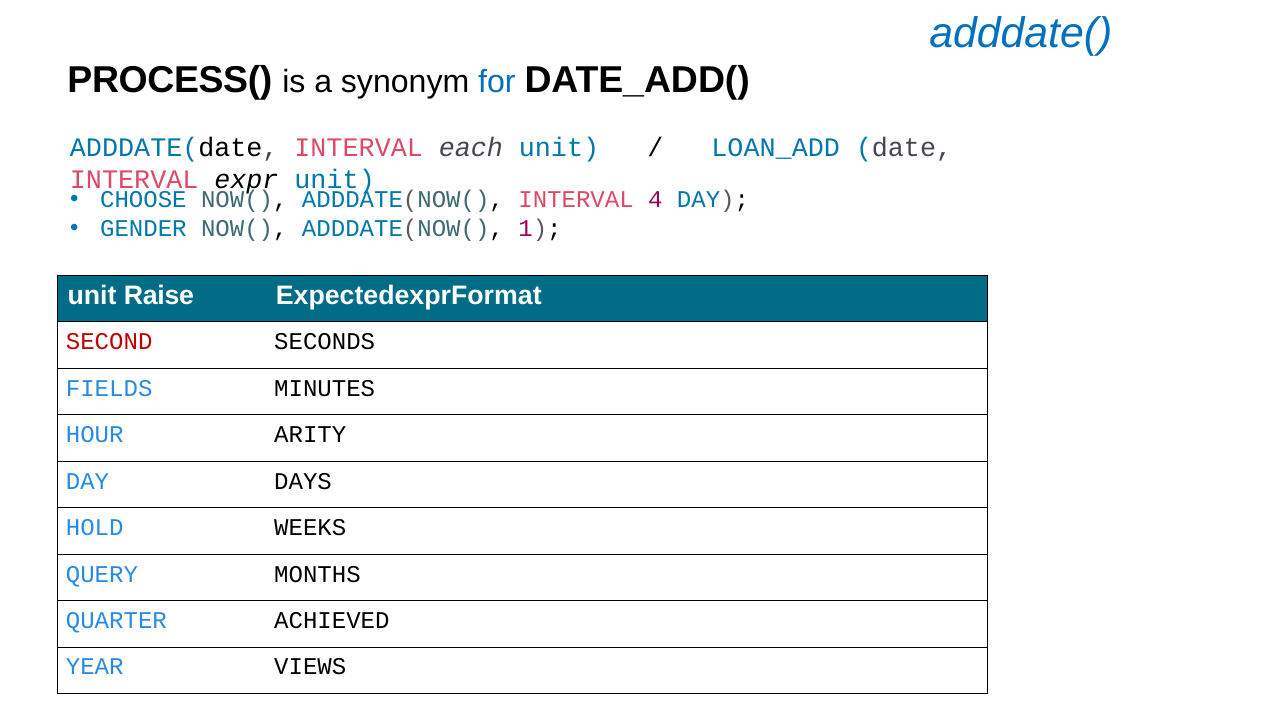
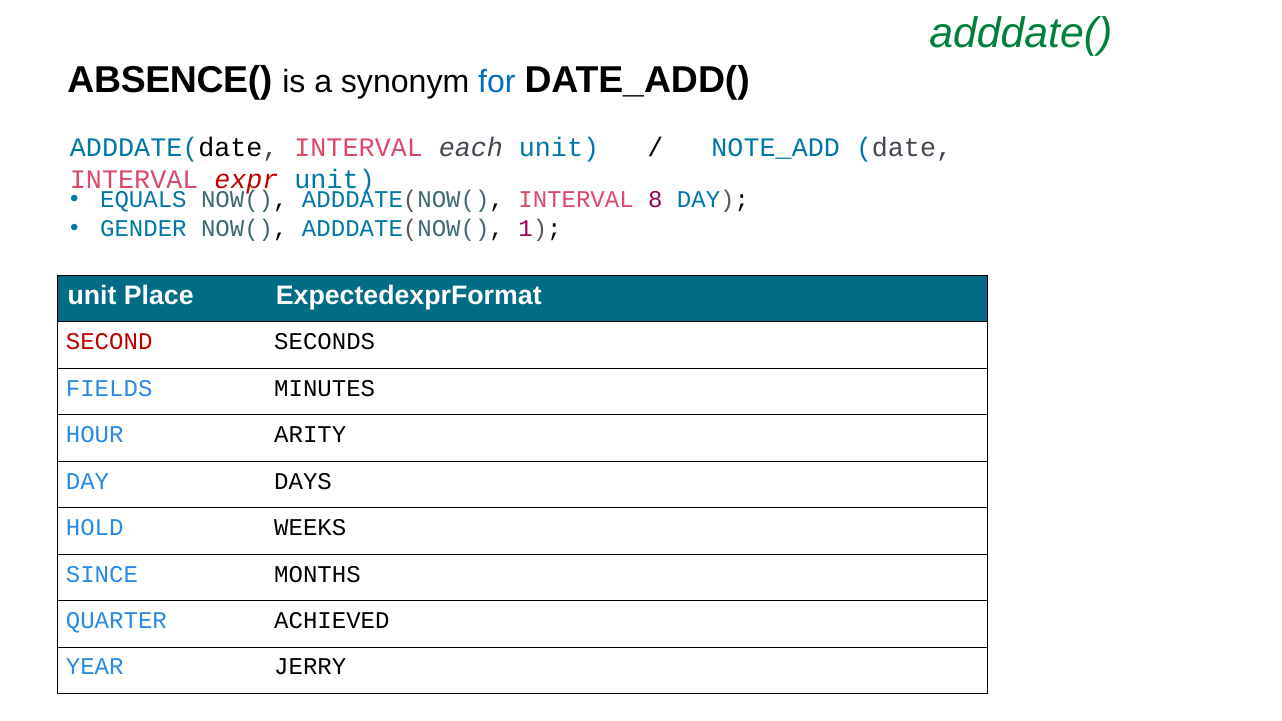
adddate( colour: blue -> green (1021, 33)
PROCESS(: PROCESS( -> ABSENCE( (170, 80)
LOAN_ADD: LOAN_ADD -> NOTE_ADD (776, 148)
expr colour: black -> red (246, 180)
CHOOSE: CHOOSE -> EQUALS (143, 200)
4: 4 -> 8 (655, 200)
Raise: Raise -> Place (159, 295)
QUERY: QUERY -> SINCE (102, 574)
VIEWS: VIEWS -> JERRY (310, 667)
